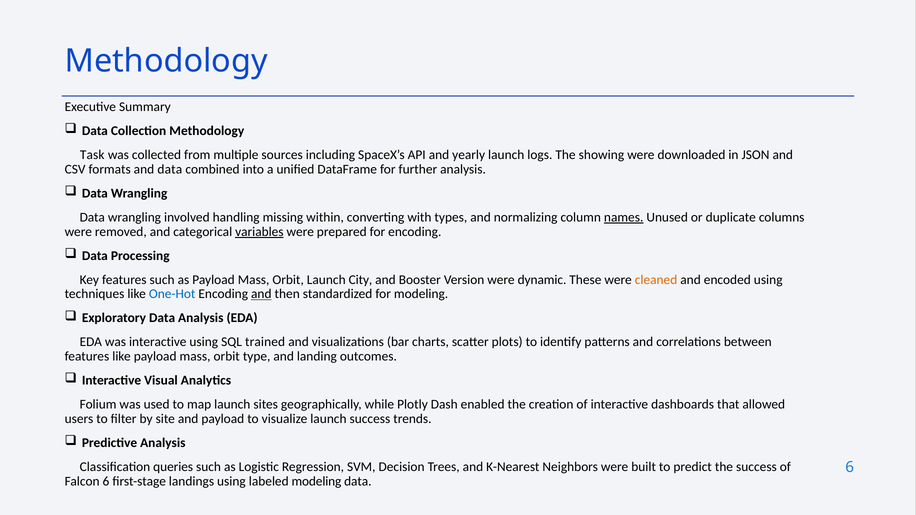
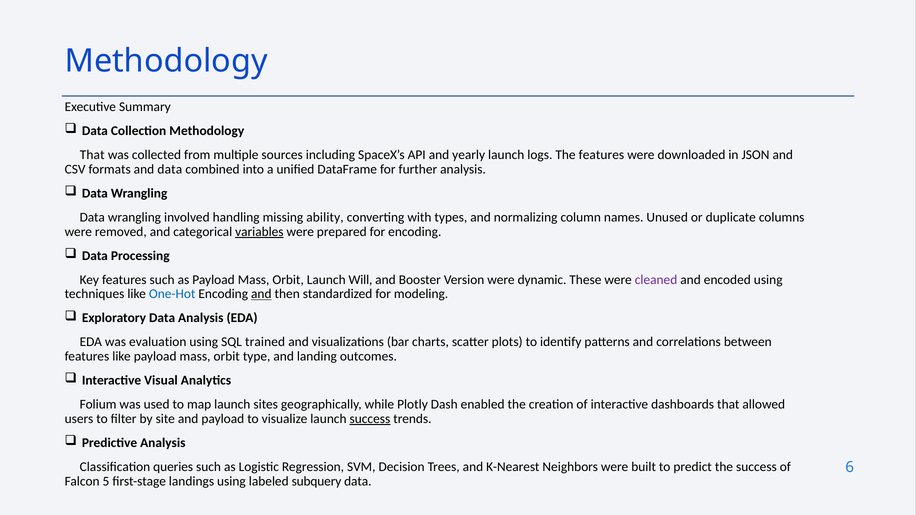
Task: Task -> That (92, 155)
The showing: showing -> features (601, 155)
within: within -> ability (325, 217)
names underline: present -> none (624, 217)
City: City -> Will (361, 280)
cleaned colour: orange -> purple (656, 280)
was interactive: interactive -> evaluation (158, 342)
success underline: none -> present (370, 419)
Falcon 6: 6 -> 5 (106, 481)
labeled modeling: modeling -> subquery (316, 481)
